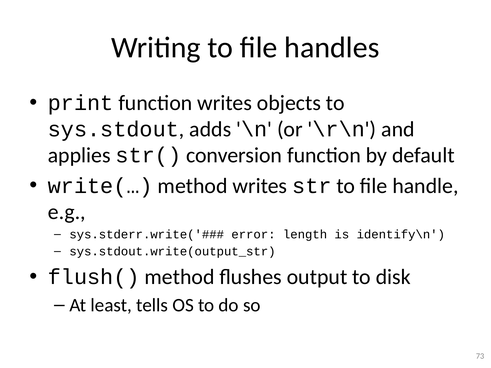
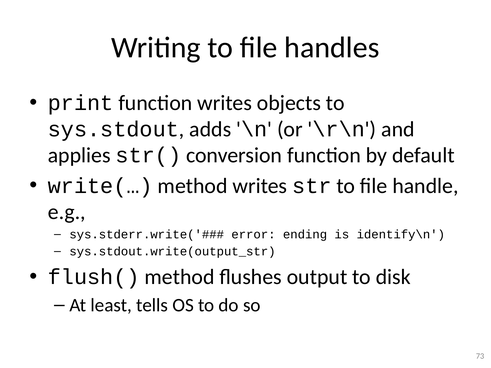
length: length -> ending (305, 234)
